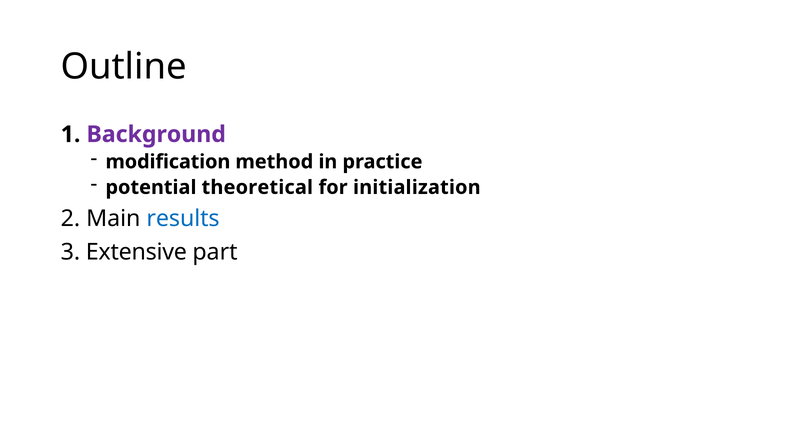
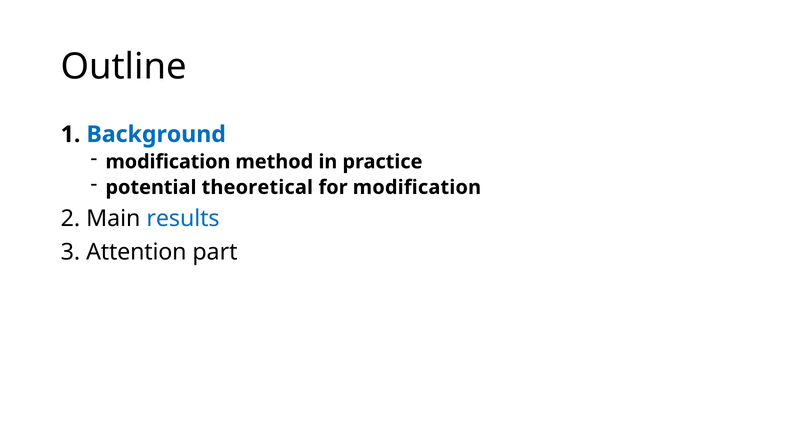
Background colour: purple -> blue (156, 135)
for initialization: initialization -> modification (417, 188)
Extensive: Extensive -> Attention (136, 253)
